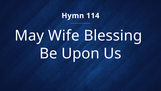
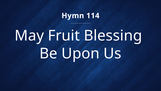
Wife: Wife -> Fruit (64, 36)
